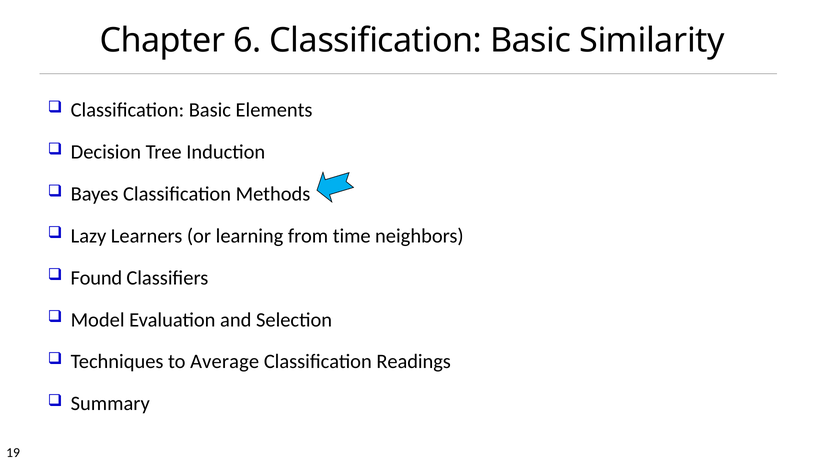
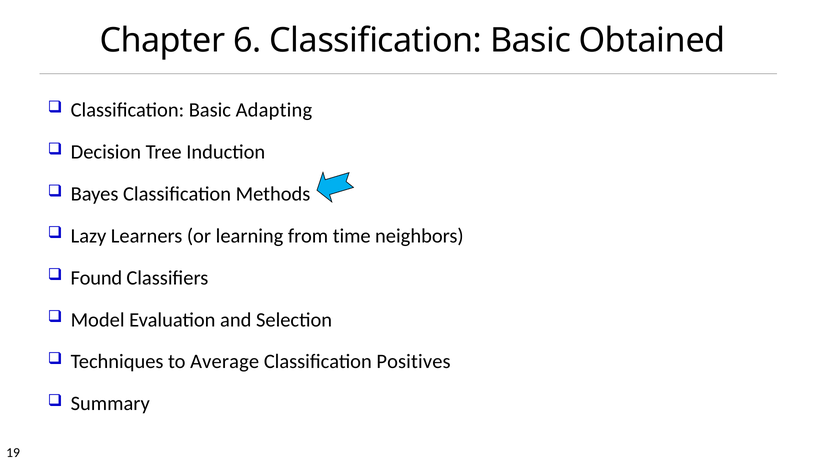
Similarity: Similarity -> Obtained (652, 40)
Elements: Elements -> Adapting (274, 110)
Readings: Readings -> Positives (414, 362)
